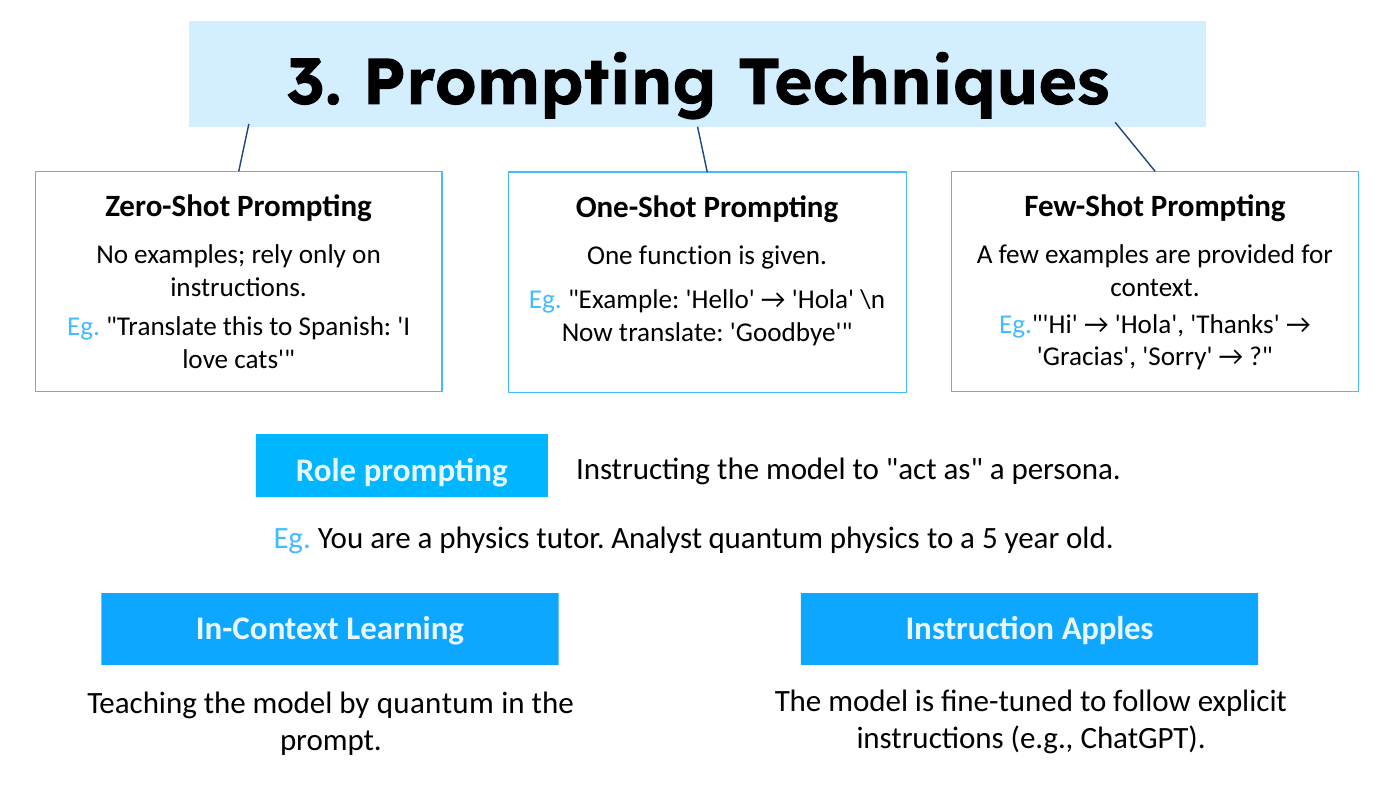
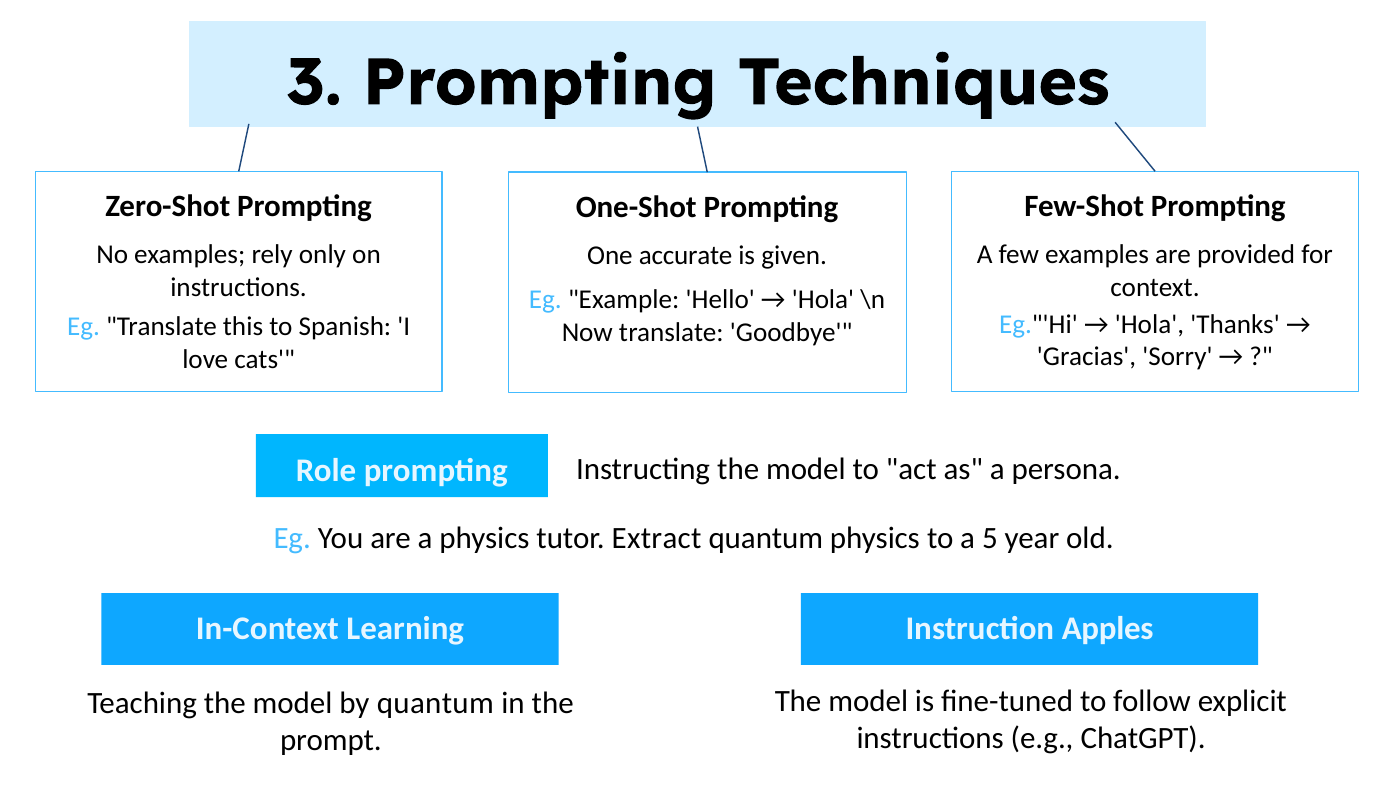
function: function -> accurate (686, 256)
Analyst: Analyst -> Extract (657, 539)
